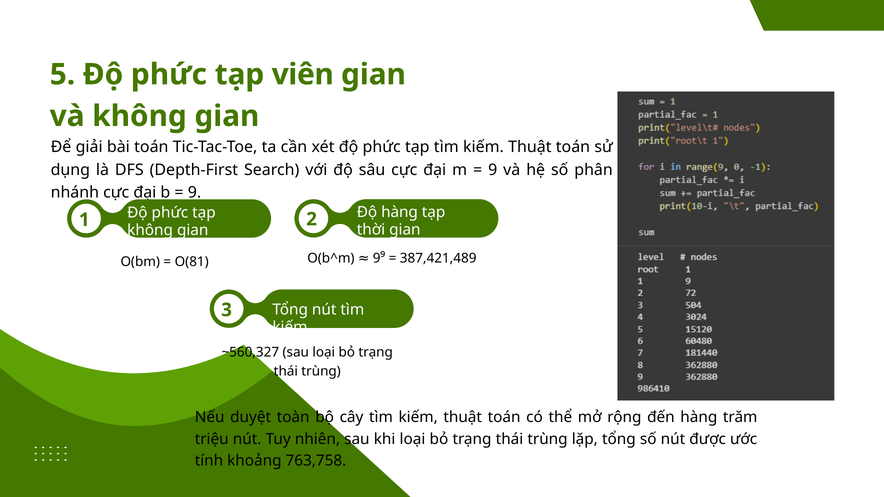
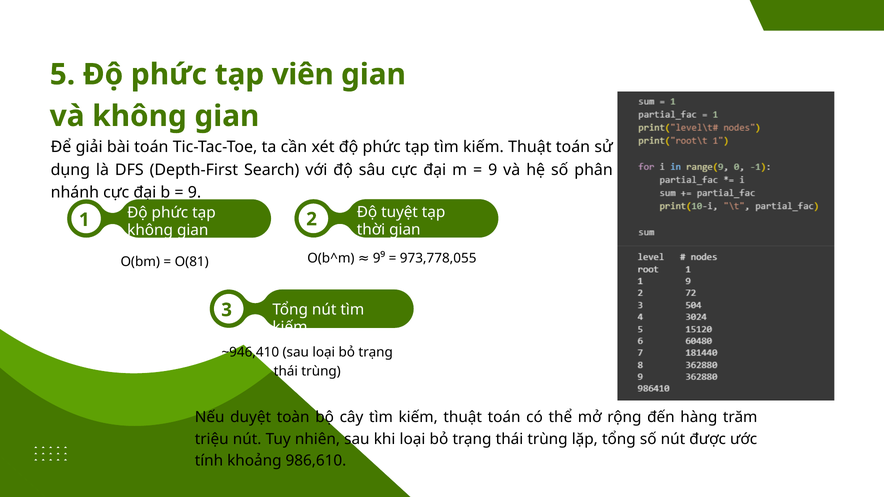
Độ hàng: hàng -> tuyệt (400, 213)
387,421,489: 387,421,489 -> 973,778,055 (438, 258)
~560,327: ~560,327 -> ~946,410 (250, 352)
763,758: 763,758 -> 986,610 (316, 461)
